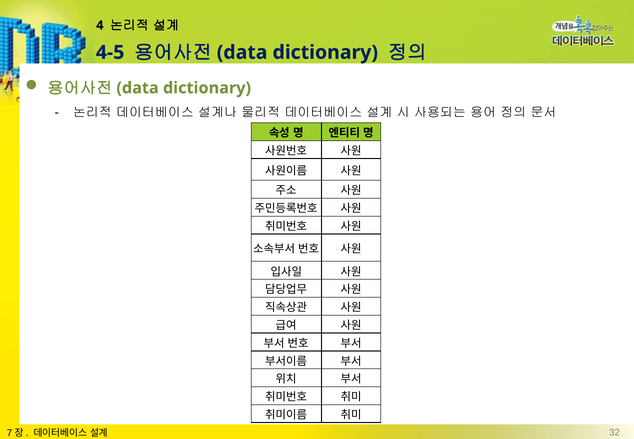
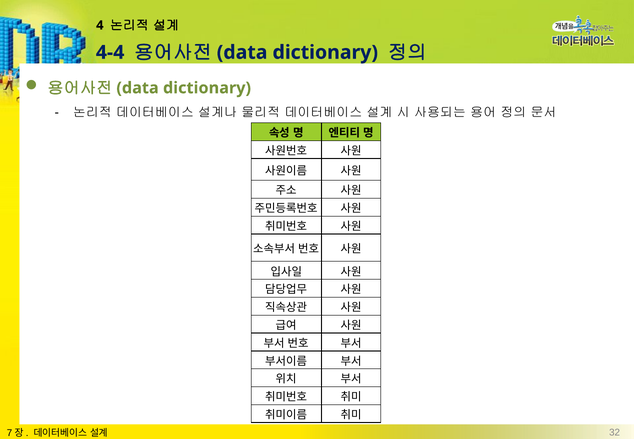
4-5: 4-5 -> 4-4 (110, 52)
